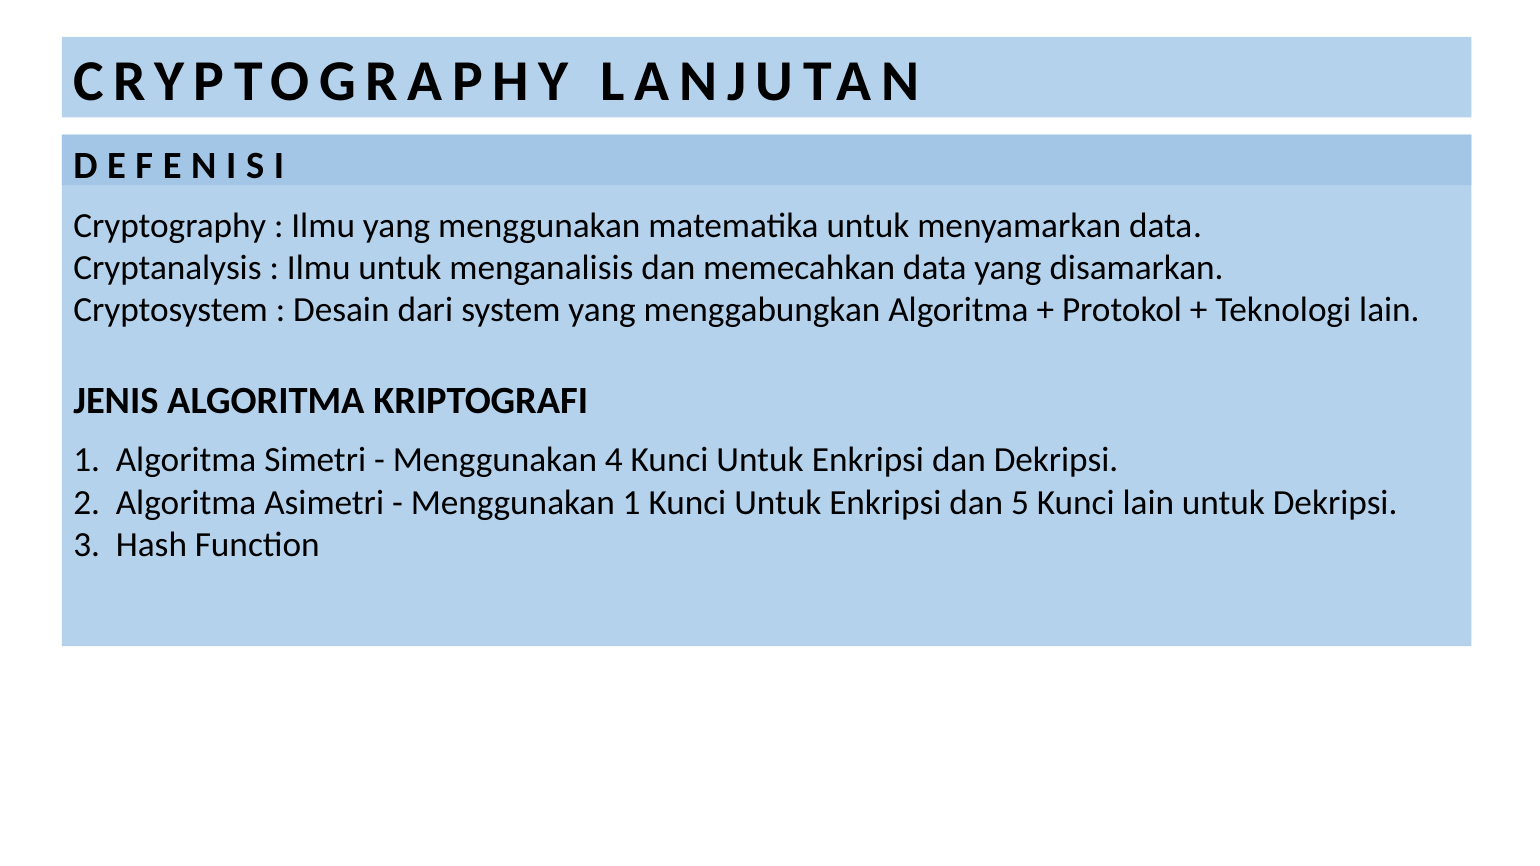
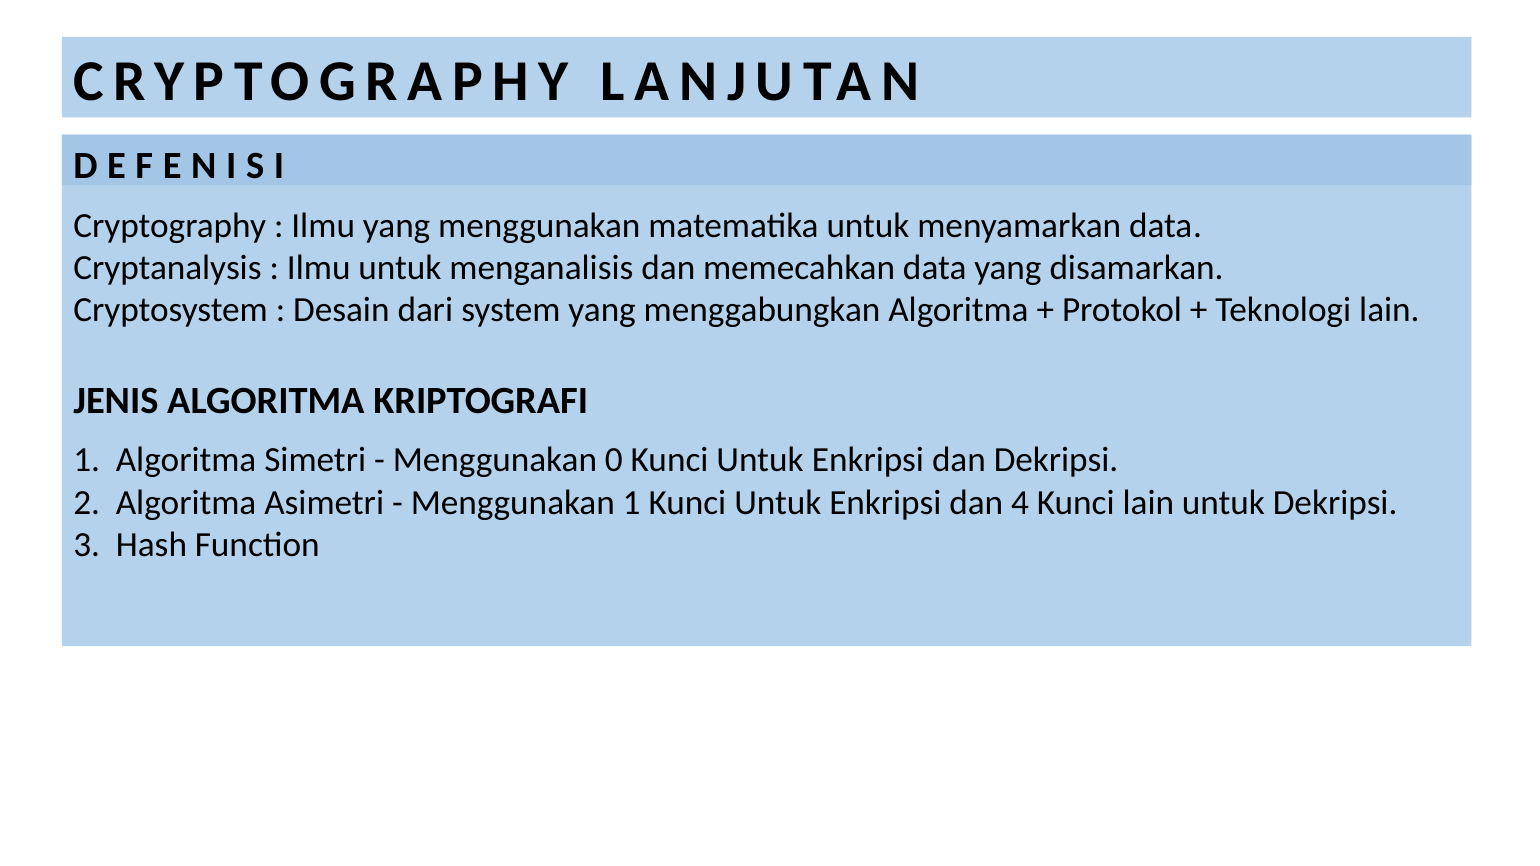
4: 4 -> 0 (614, 460)
5: 5 -> 4 (1020, 503)
